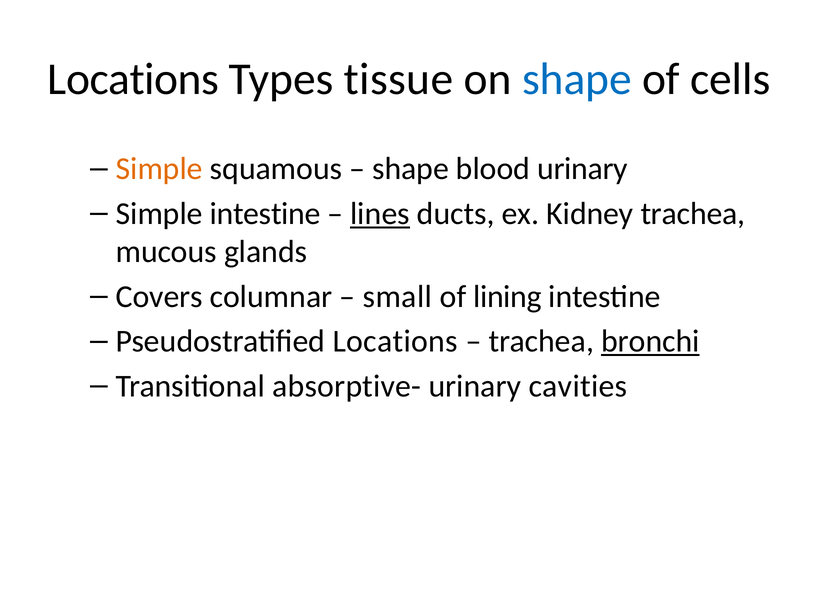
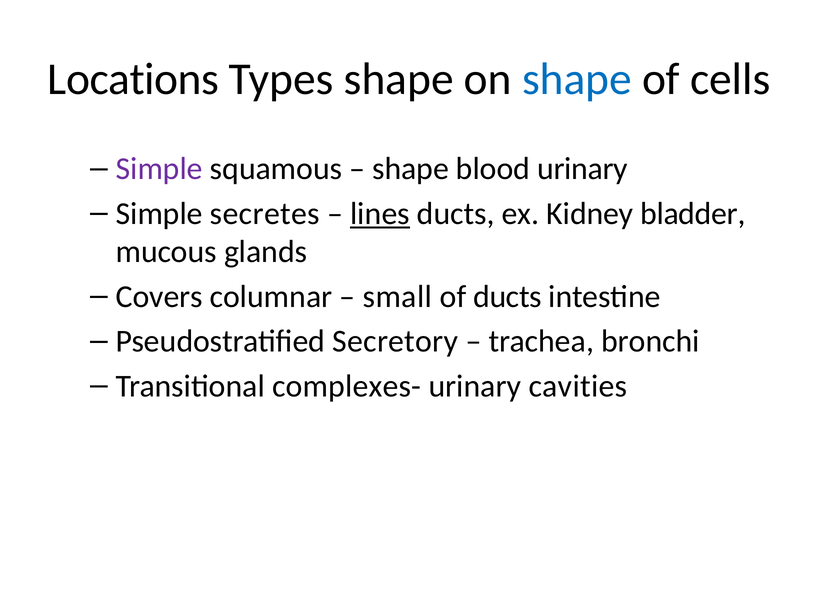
Types tissue: tissue -> shape (399, 79)
Simple colour: orange -> purple (159, 169)
Simple intestine: intestine -> secretes (265, 213)
Kidney trachea: trachea -> bladder (693, 213)
of lining: lining -> ducts (507, 296)
Pseudostratified Locations: Locations -> Secretory (395, 341)
bronchi underline: present -> none (650, 341)
absorptive-: absorptive- -> complexes- (347, 386)
